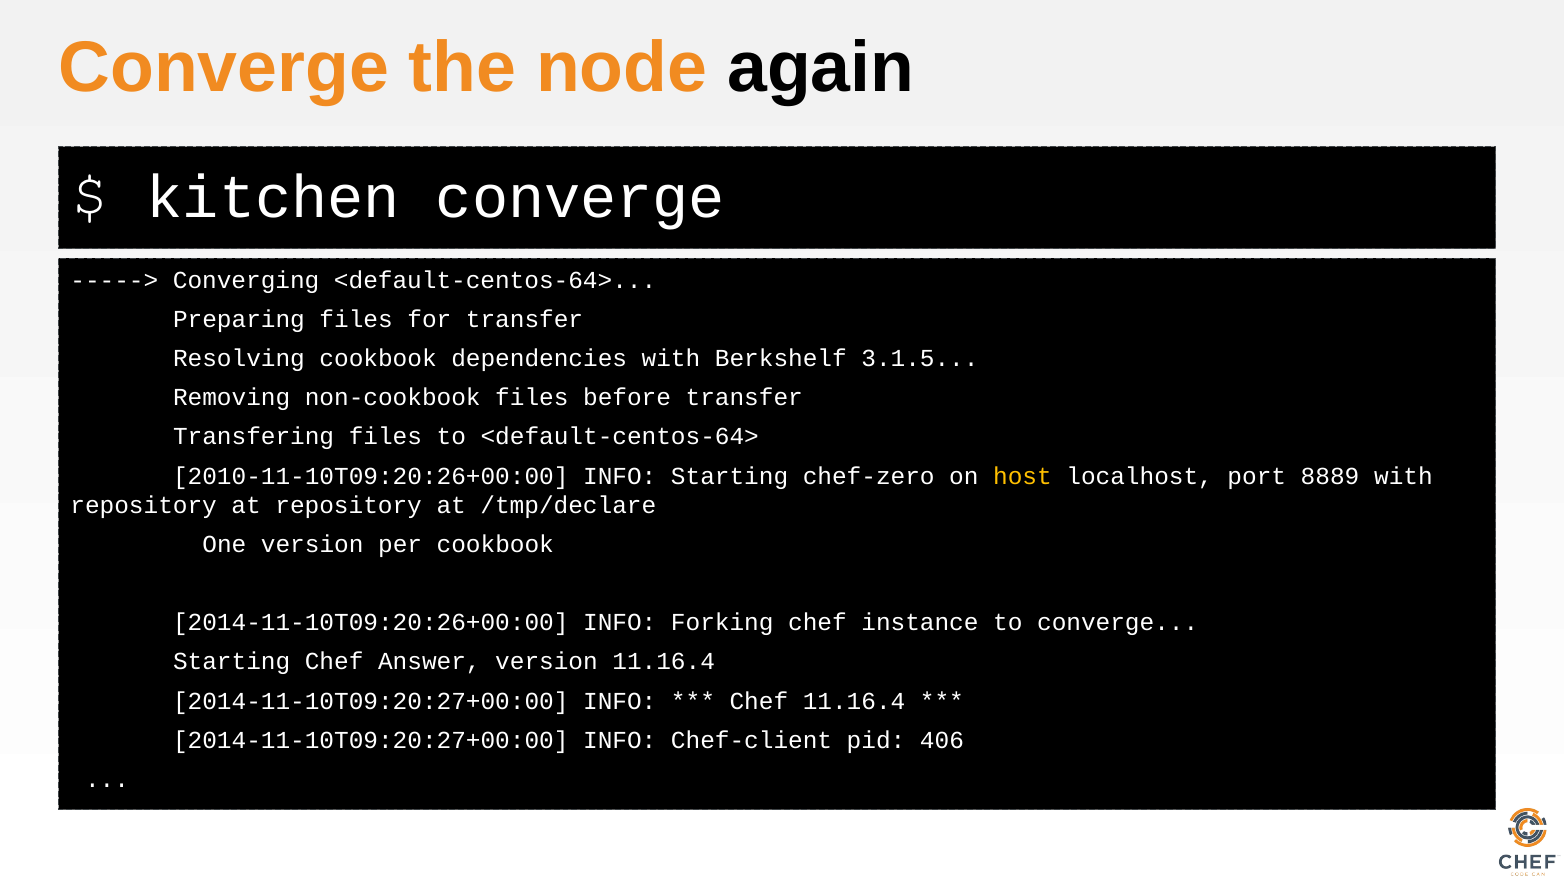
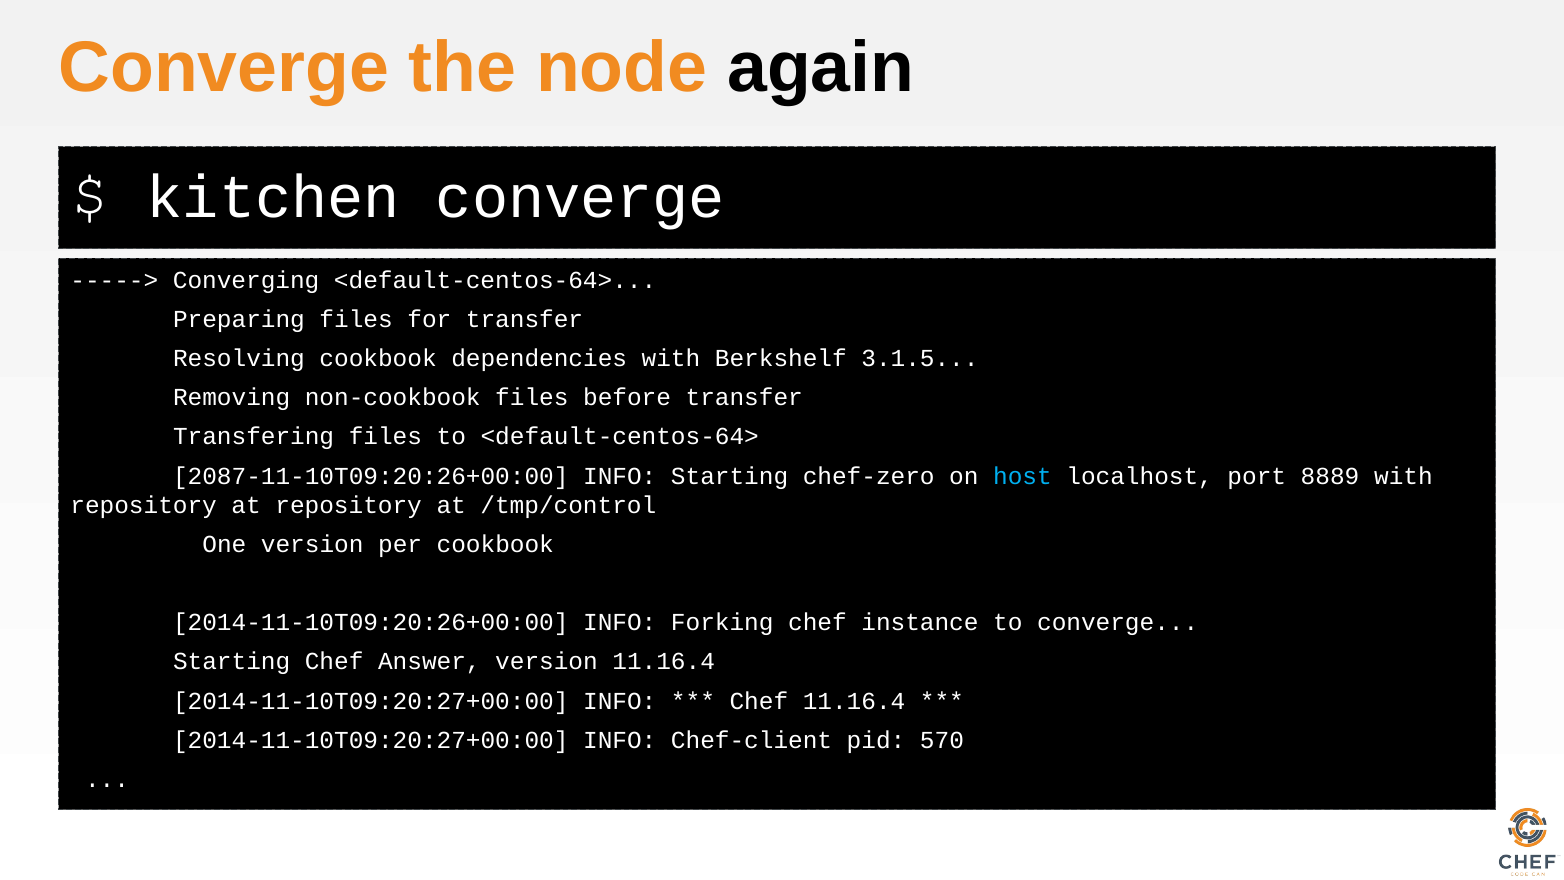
2010-11-10T09:20:26+00:00: 2010-11-10T09:20:26+00:00 -> 2087-11-10T09:20:26+00:00 (371, 476)
host colour: yellow -> light blue (1022, 476)
/tmp/declare: /tmp/declare -> /tmp/control (568, 505)
406: 406 -> 570 (942, 740)
